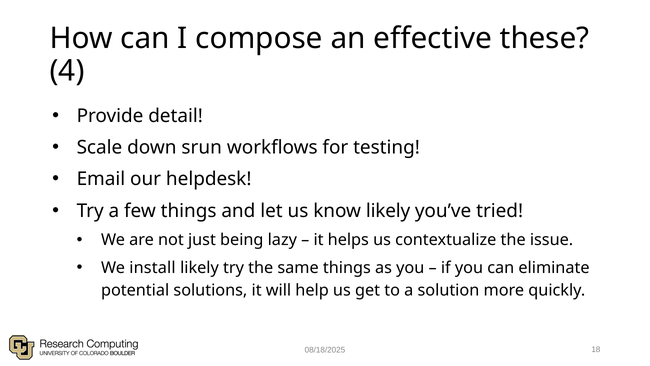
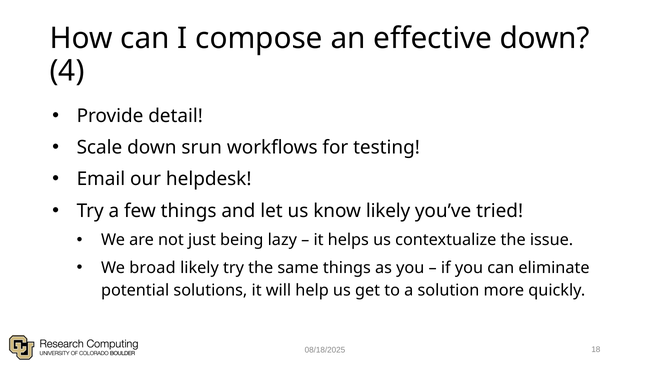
effective these: these -> down (545, 39)
install: install -> broad (152, 268)
